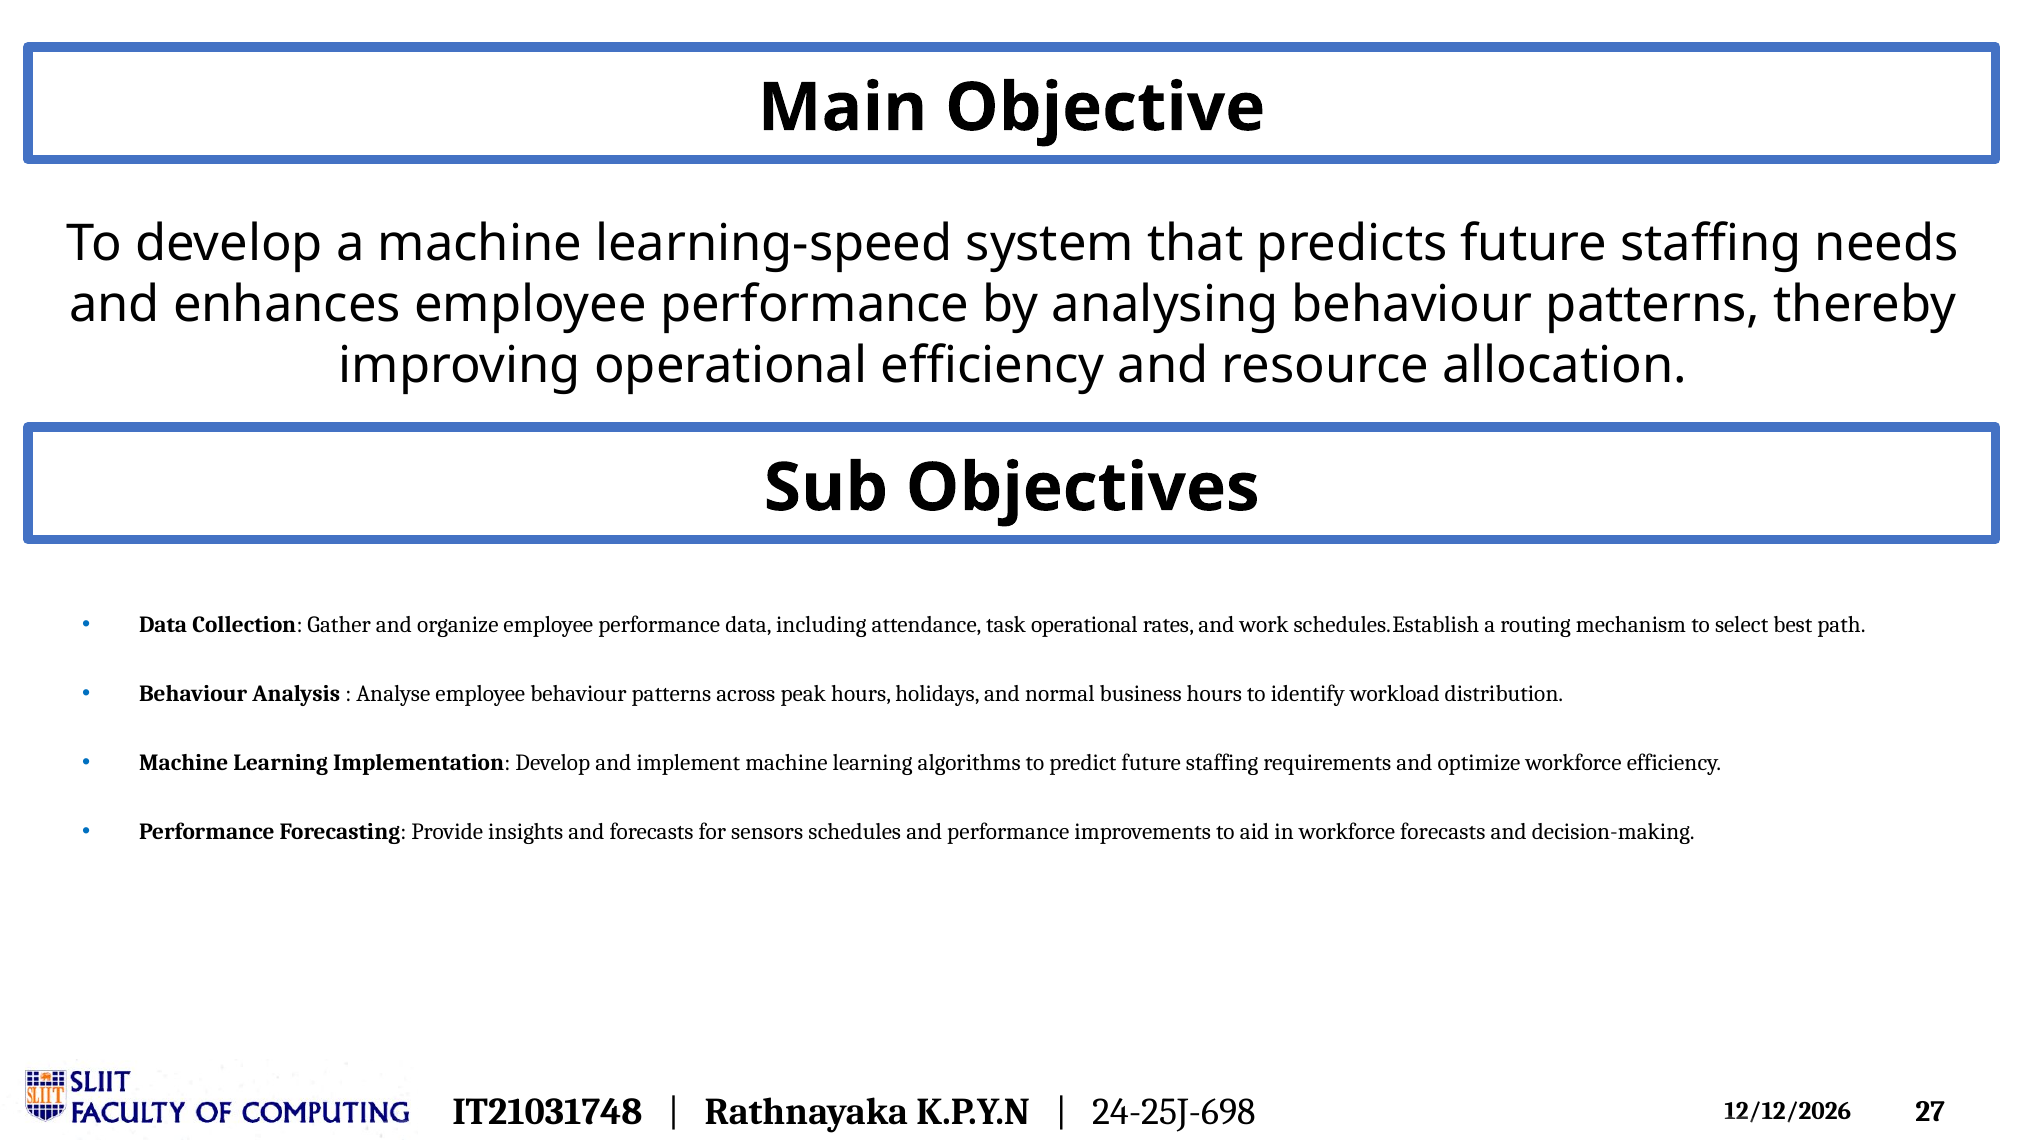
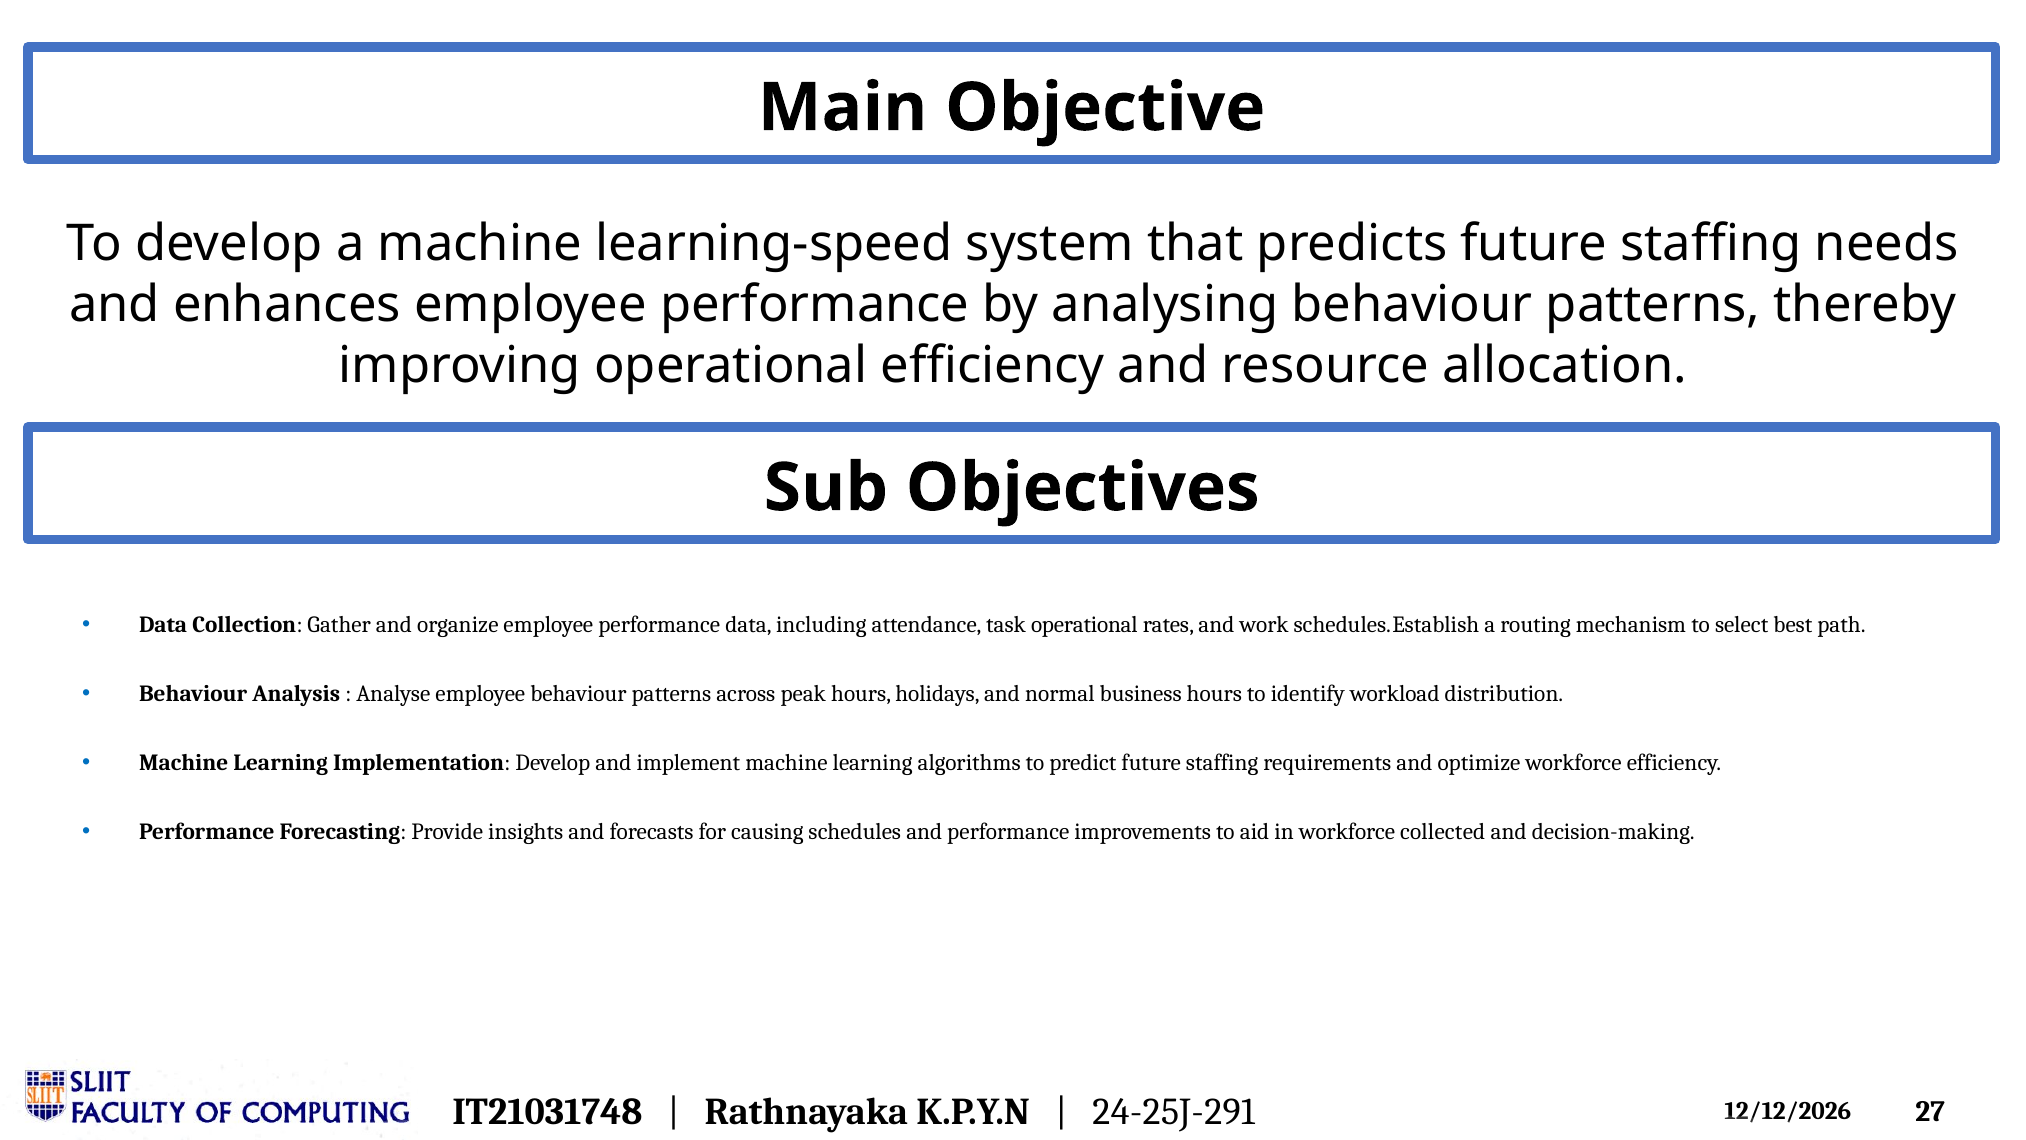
sensors: sensors -> causing (767, 831)
workforce forecasts: forecasts -> collected (1443, 831)
24-25J-698: 24-25J-698 -> 24-25J-291 (1174, 1112)
